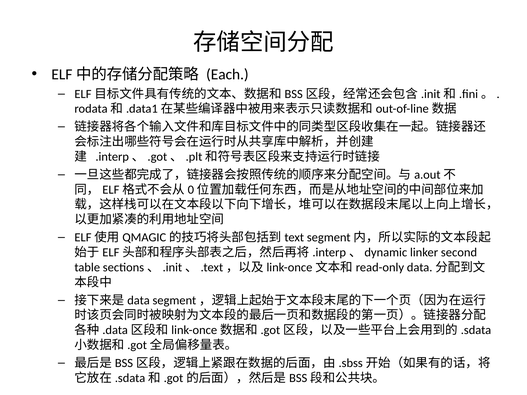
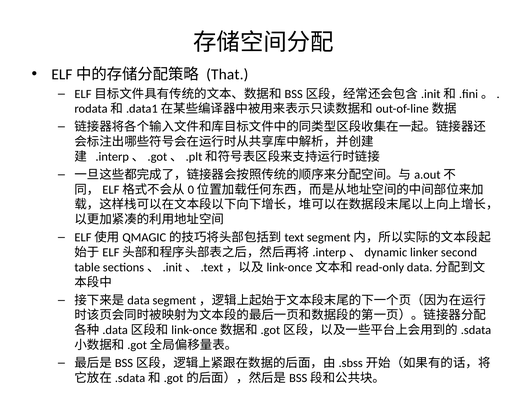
Each: Each -> That (227, 74)
